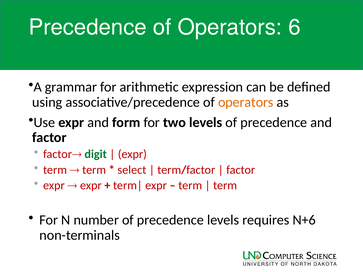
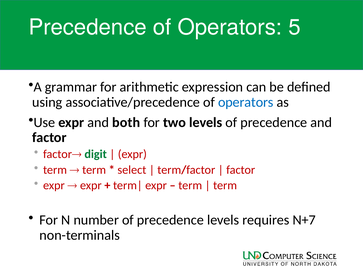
6: 6 -> 5 (294, 27)
operators colour: orange -> blue (246, 102)
form: form -> both (126, 122)
N+6: N+6 -> N+7 (304, 220)
